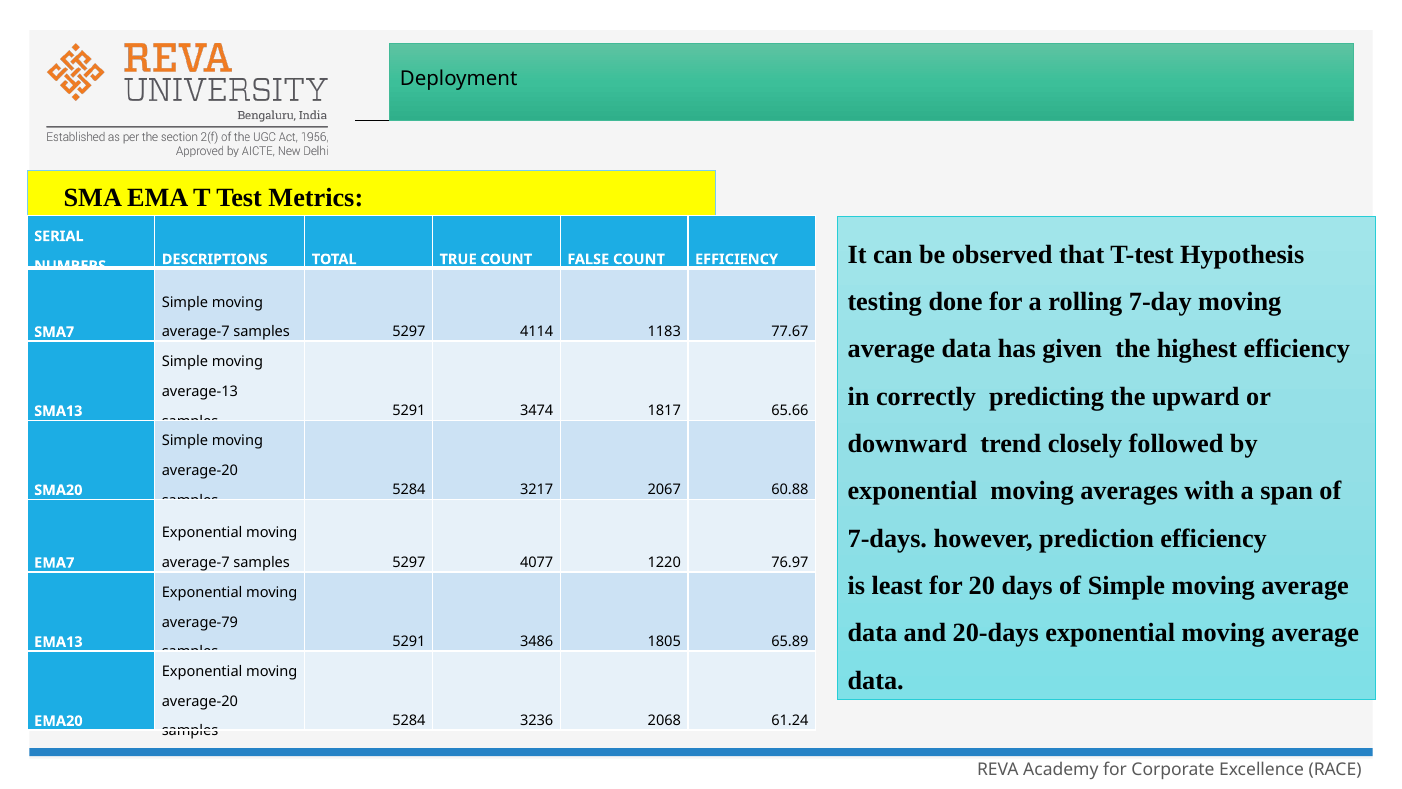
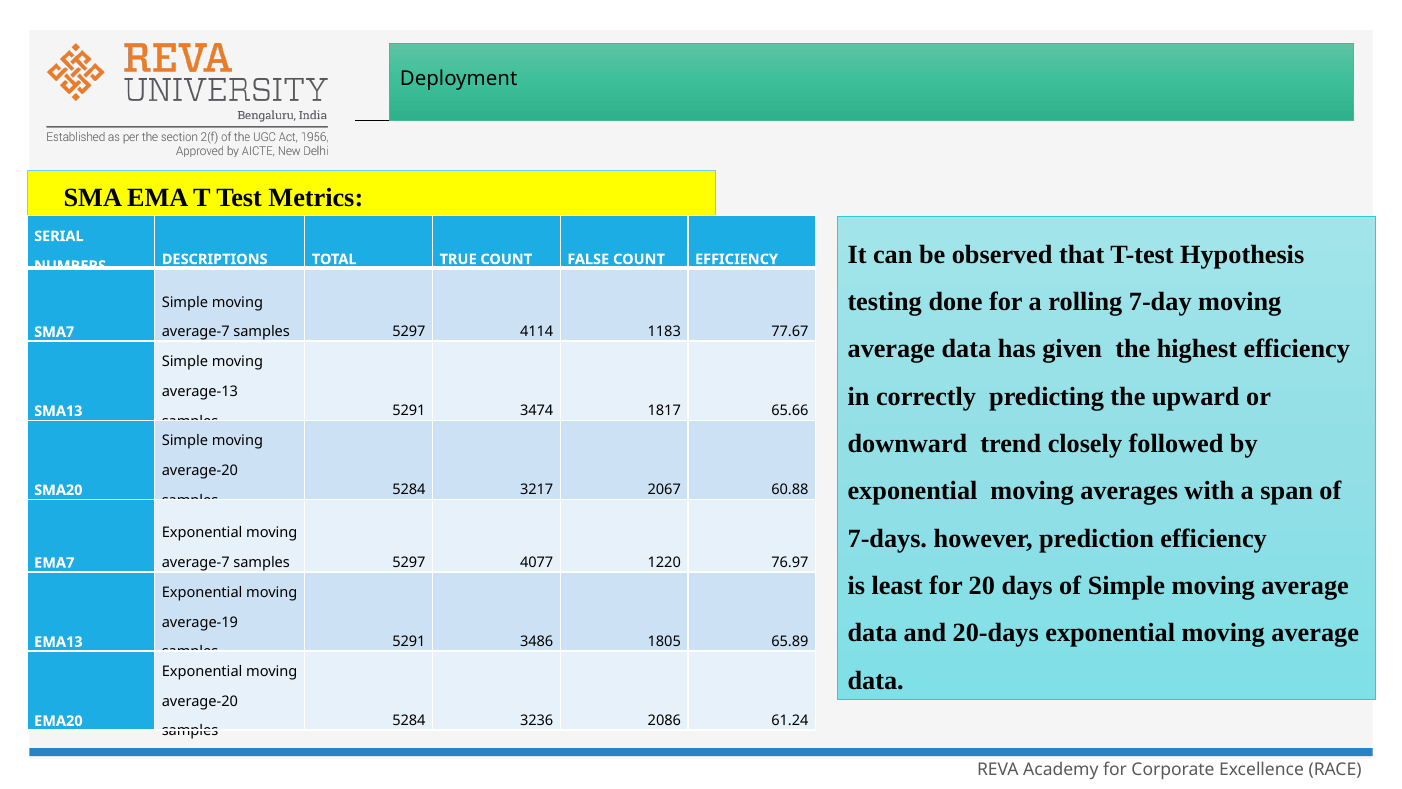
average-79: average-79 -> average-19 (200, 622)
2068: 2068 -> 2086 (664, 721)
